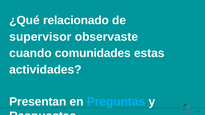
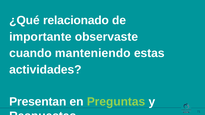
supervisor: supervisor -> importante (40, 37)
comunidades: comunidades -> manteniendo (93, 53)
Preguntas colour: light blue -> light green (116, 102)
